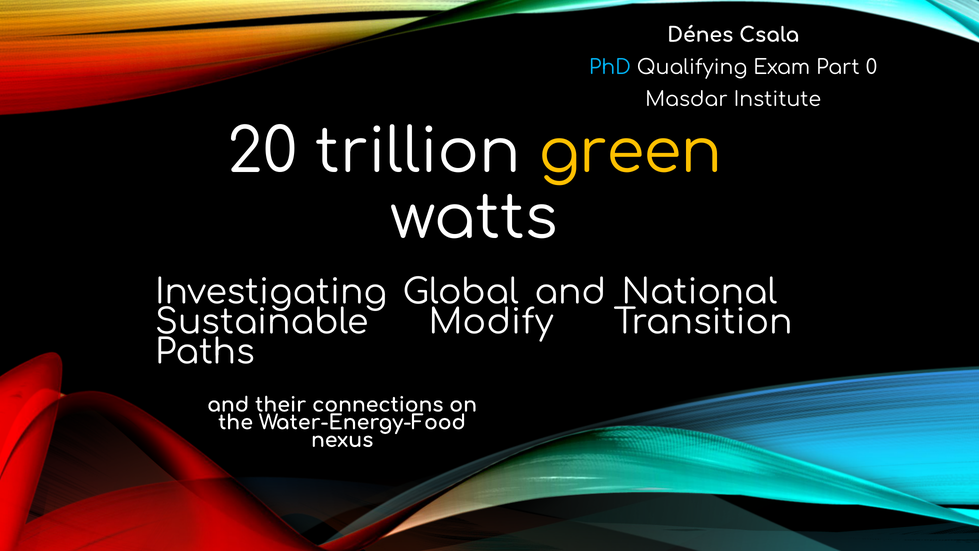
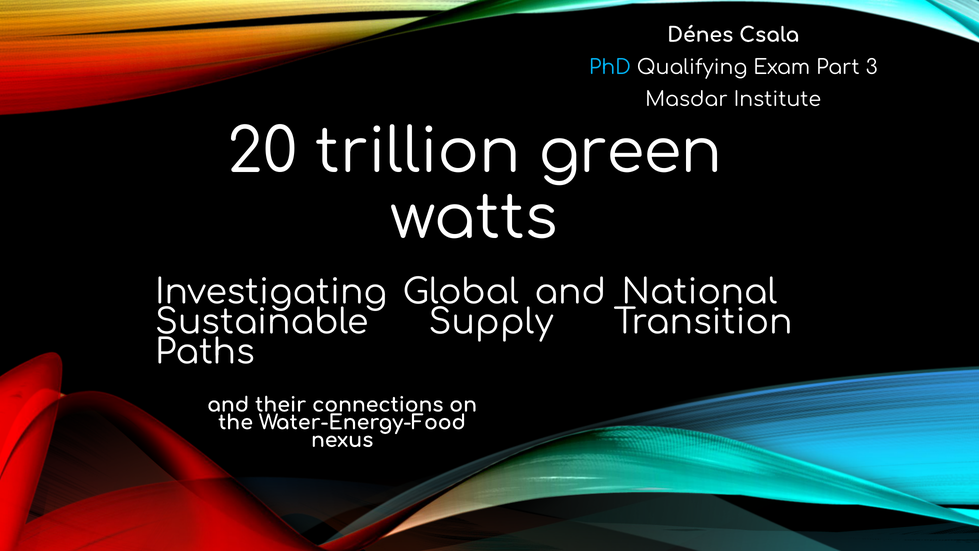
0: 0 -> 3 (872, 67)
green colour: yellow -> white (630, 152)
Modify: Modify -> Supply (491, 322)
